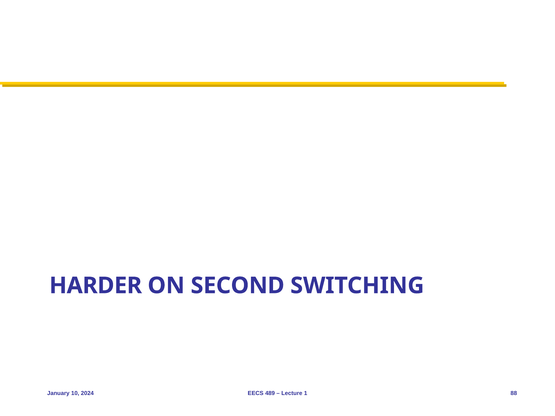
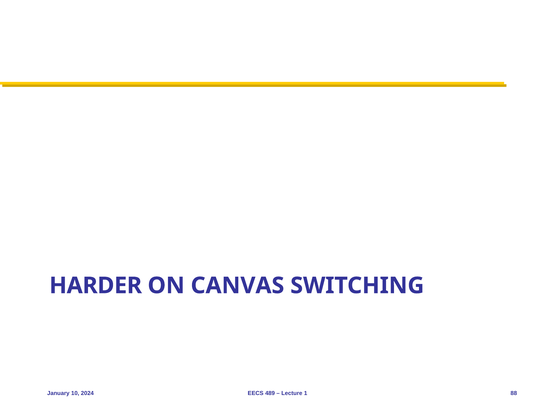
SECOND: SECOND -> CANVAS (237, 286)
